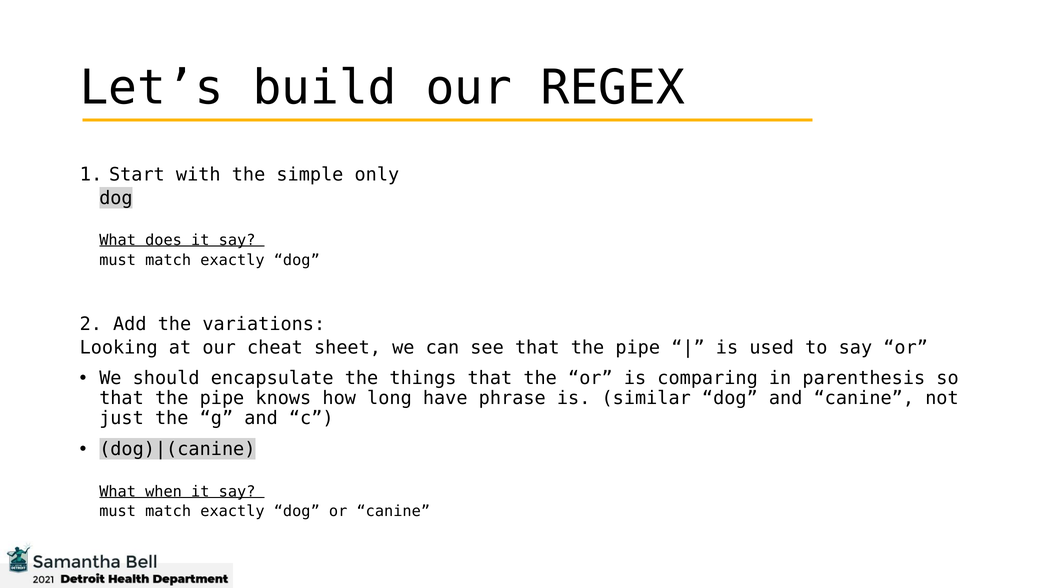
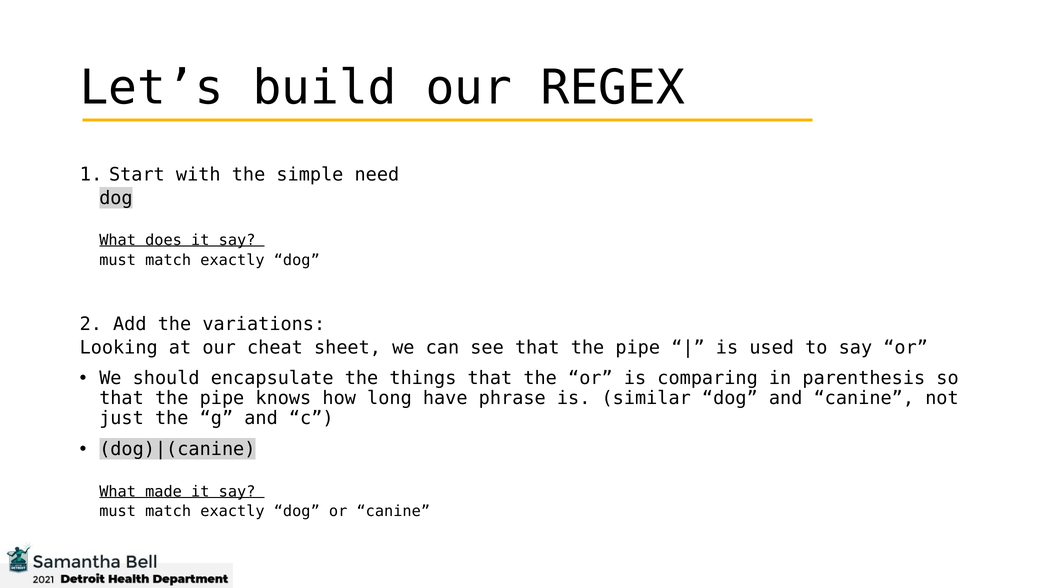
only: only -> need (377, 174)
when: when -> made (164, 492)
